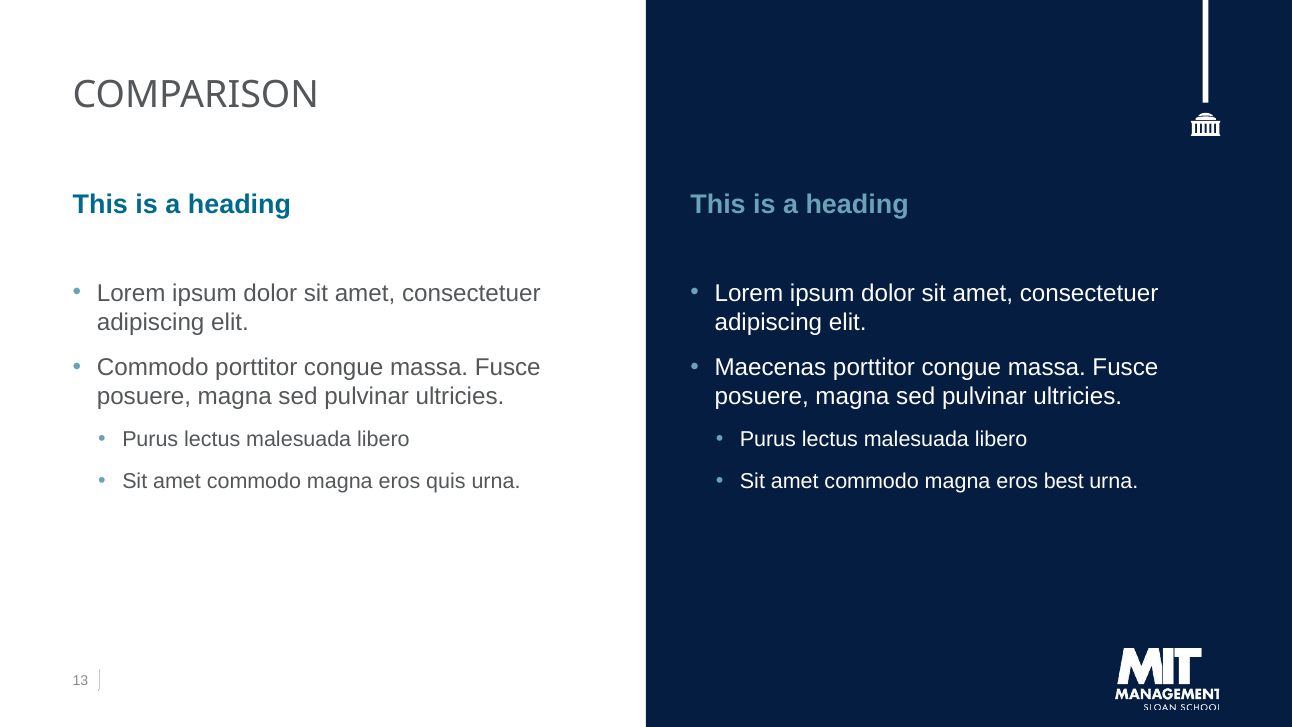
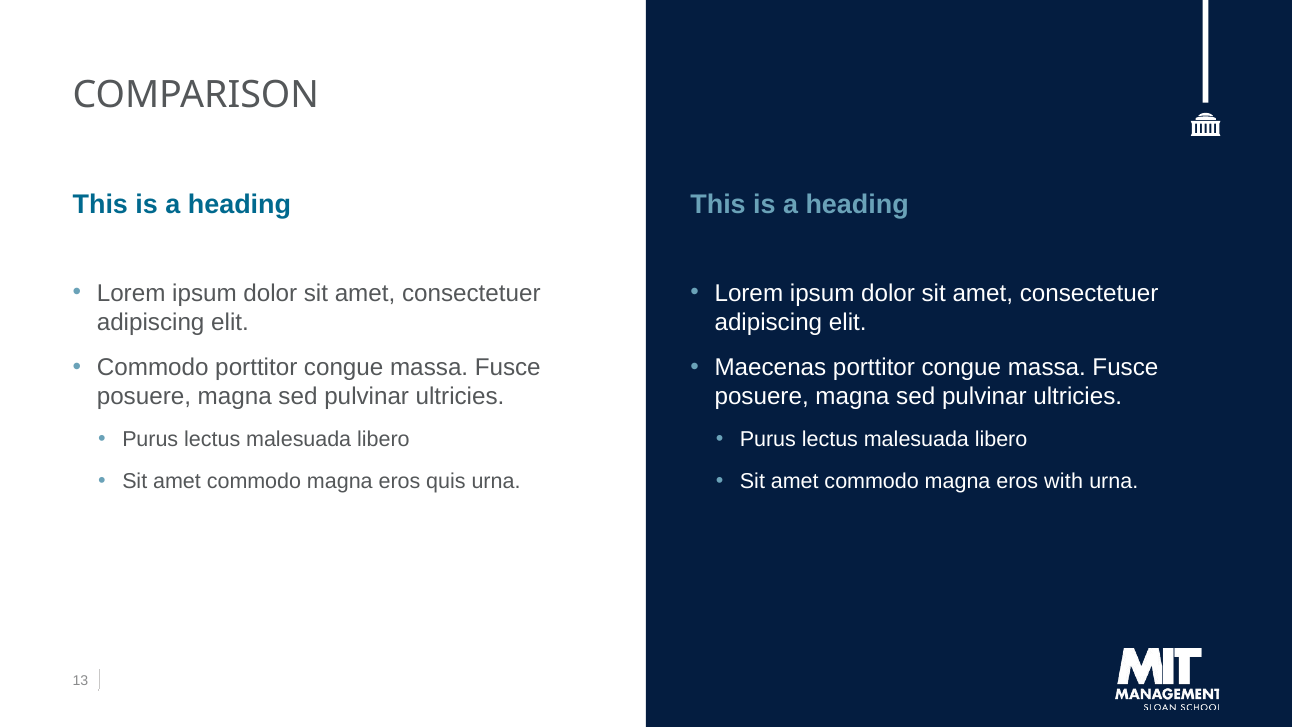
best: best -> with (1064, 482)
